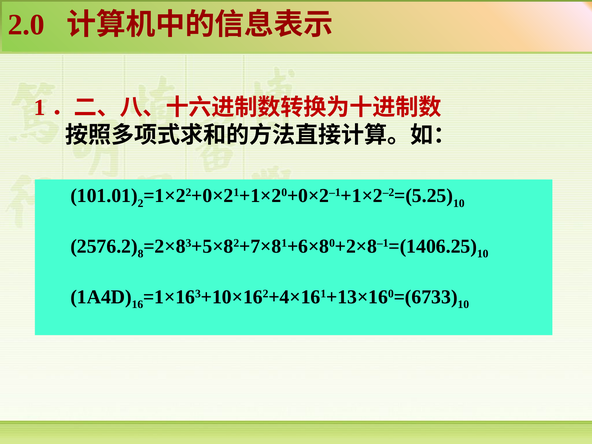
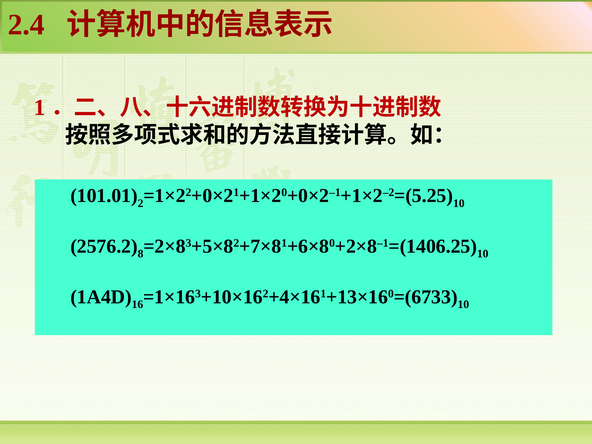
2.0: 2.0 -> 2.4 (26, 25)
